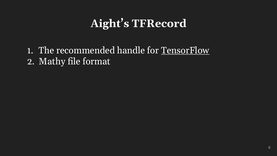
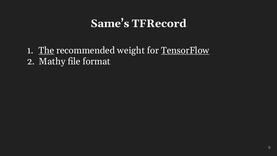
Aight’s: Aight’s -> Same’s (110, 23)
The underline: none -> present (46, 50)
handle: handle -> weight (131, 50)
